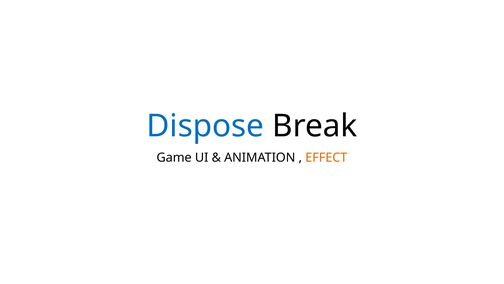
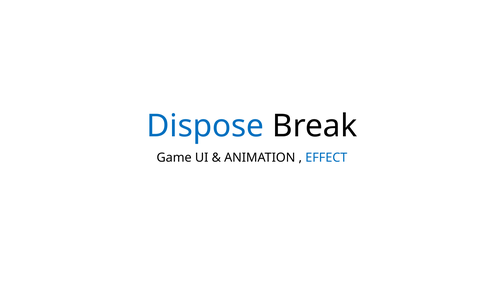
EFFECT colour: orange -> blue (326, 158)
